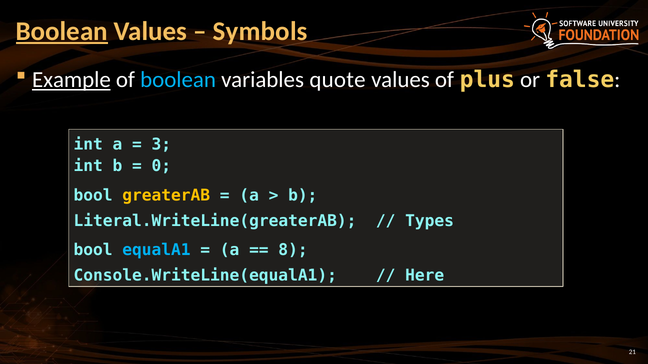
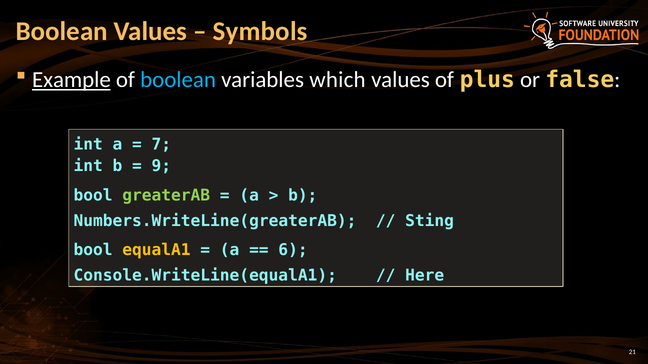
Boolean underline: present -> none (62, 31)
quote: quote -> which (337, 80)
3: 3 -> 7 (161, 145)
0: 0 -> 9 (161, 166)
greaterAB colour: yellow -> light green (166, 196)
Literal.WriteLine(greaterAB: Literal.WriteLine(greaterAB -> Numbers.WriteLine(greaterAB (215, 221)
Types: Types -> Sting (430, 221)
equalA1 colour: light blue -> yellow (156, 251)
8: 8 -> 6 (293, 251)
